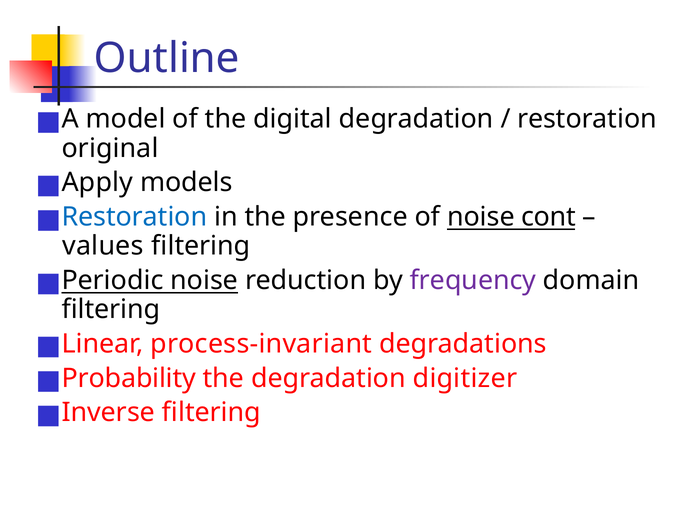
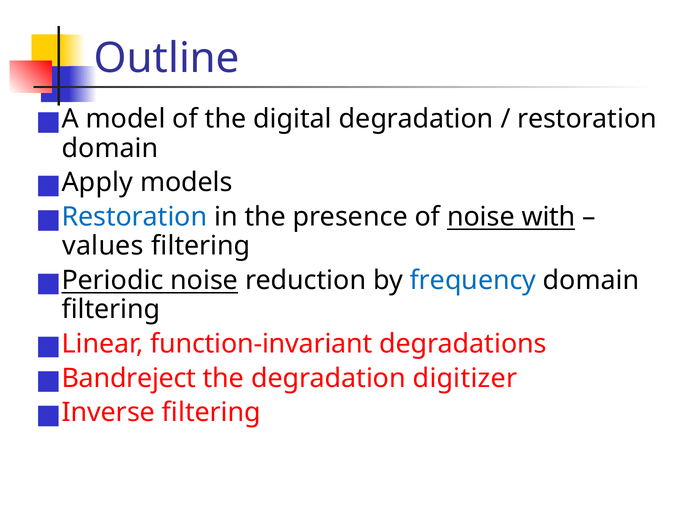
original: original -> domain (110, 148)
cont: cont -> with (549, 217)
frequency colour: purple -> blue (473, 280)
process-invariant: process-invariant -> function-invariant (261, 344)
Probability: Probability -> Bandreject (129, 378)
